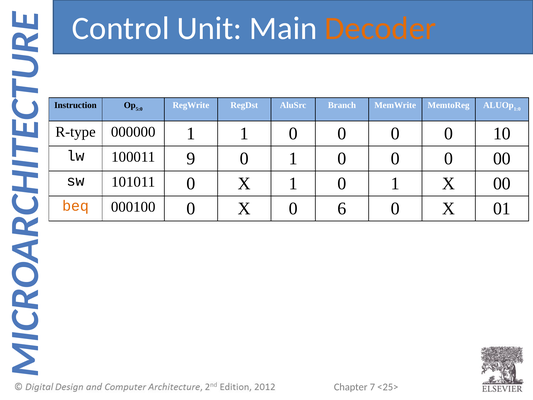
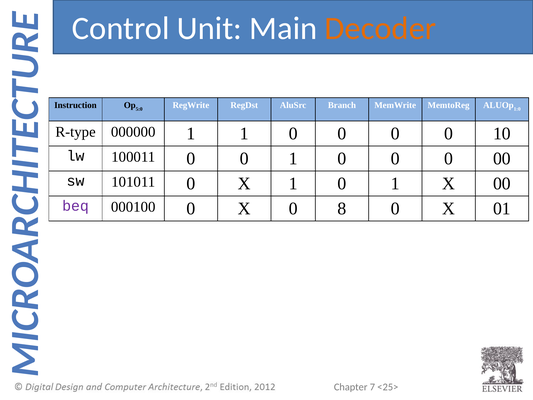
100011 9: 9 -> 0 (191, 158)
beq colour: orange -> purple (76, 206)
6: 6 -> 8 (342, 208)
